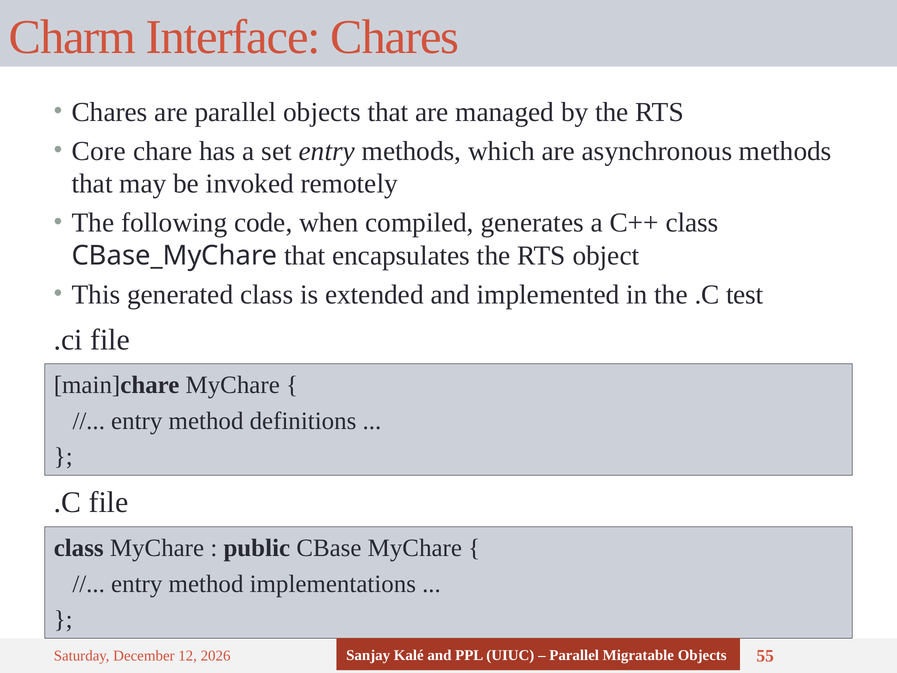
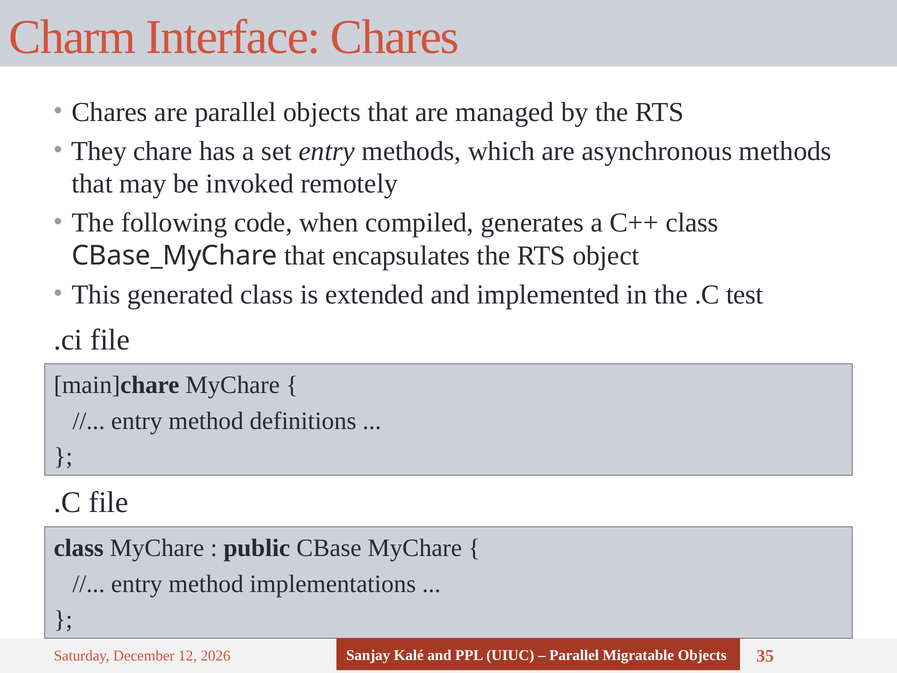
Core: Core -> They (99, 151)
55: 55 -> 35 (765, 656)
